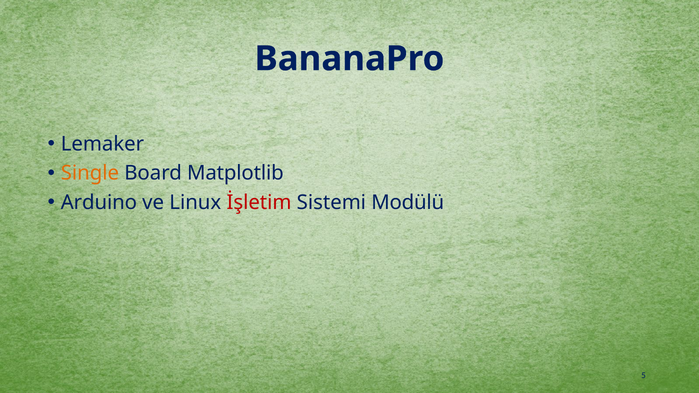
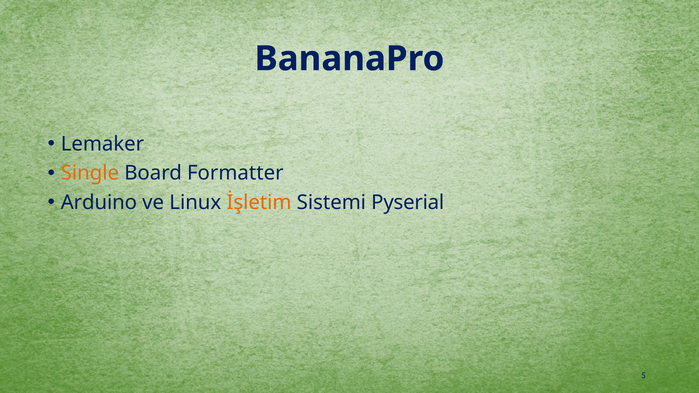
Matplotlib: Matplotlib -> Formatter (235, 173)
İşletim colour: red -> orange (259, 203)
Modülü: Modülü -> Pyserial (408, 203)
